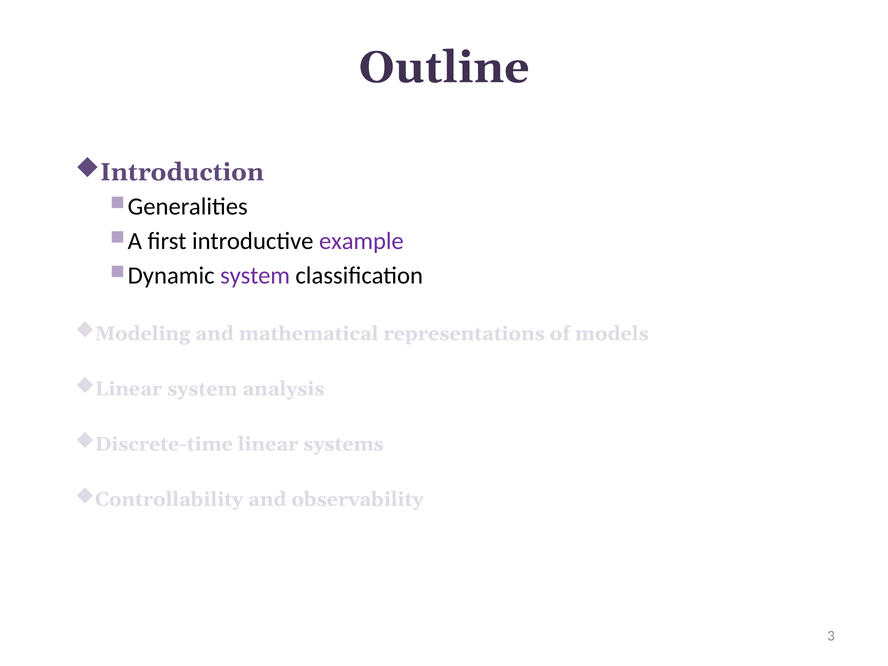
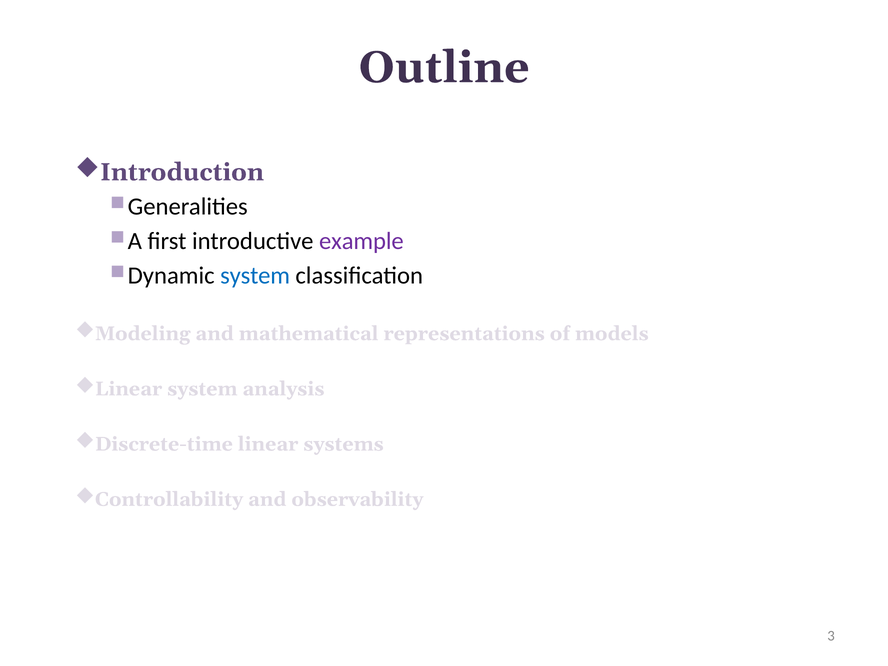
system colour: purple -> blue (255, 276)
